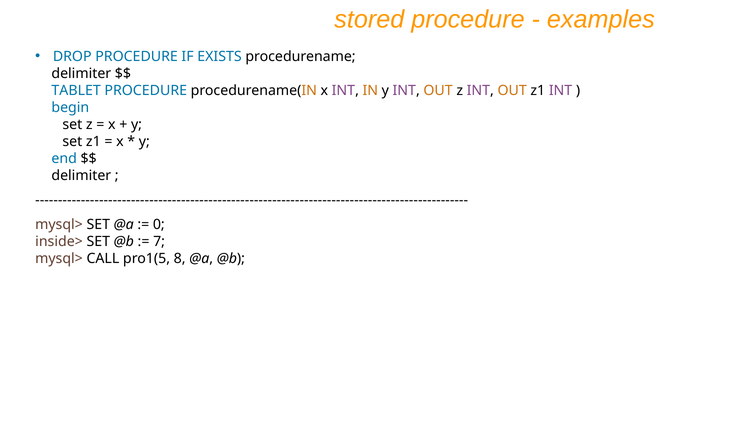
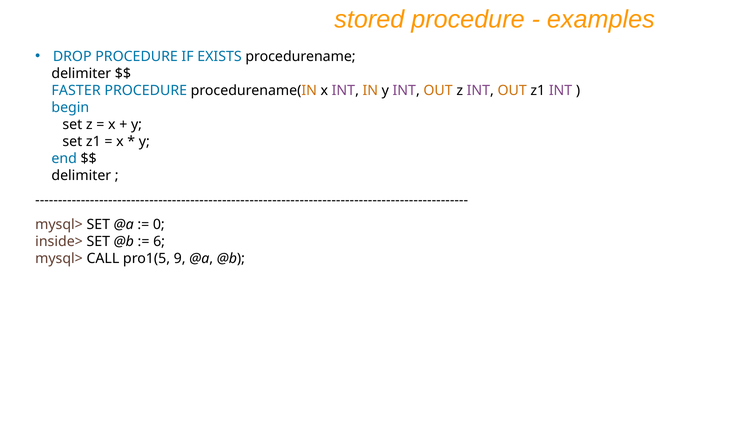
TABLET: TABLET -> FASTER (76, 90)
7: 7 -> 6 (159, 241)
8: 8 -> 9 (180, 258)
